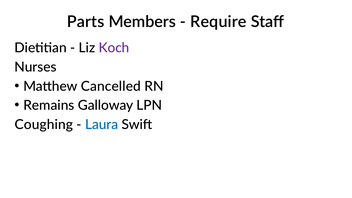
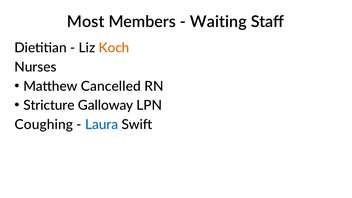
Parts: Parts -> Most (86, 22)
Require: Require -> Waiting (218, 22)
Koch colour: purple -> orange (114, 48)
Remains: Remains -> Stricture (49, 105)
